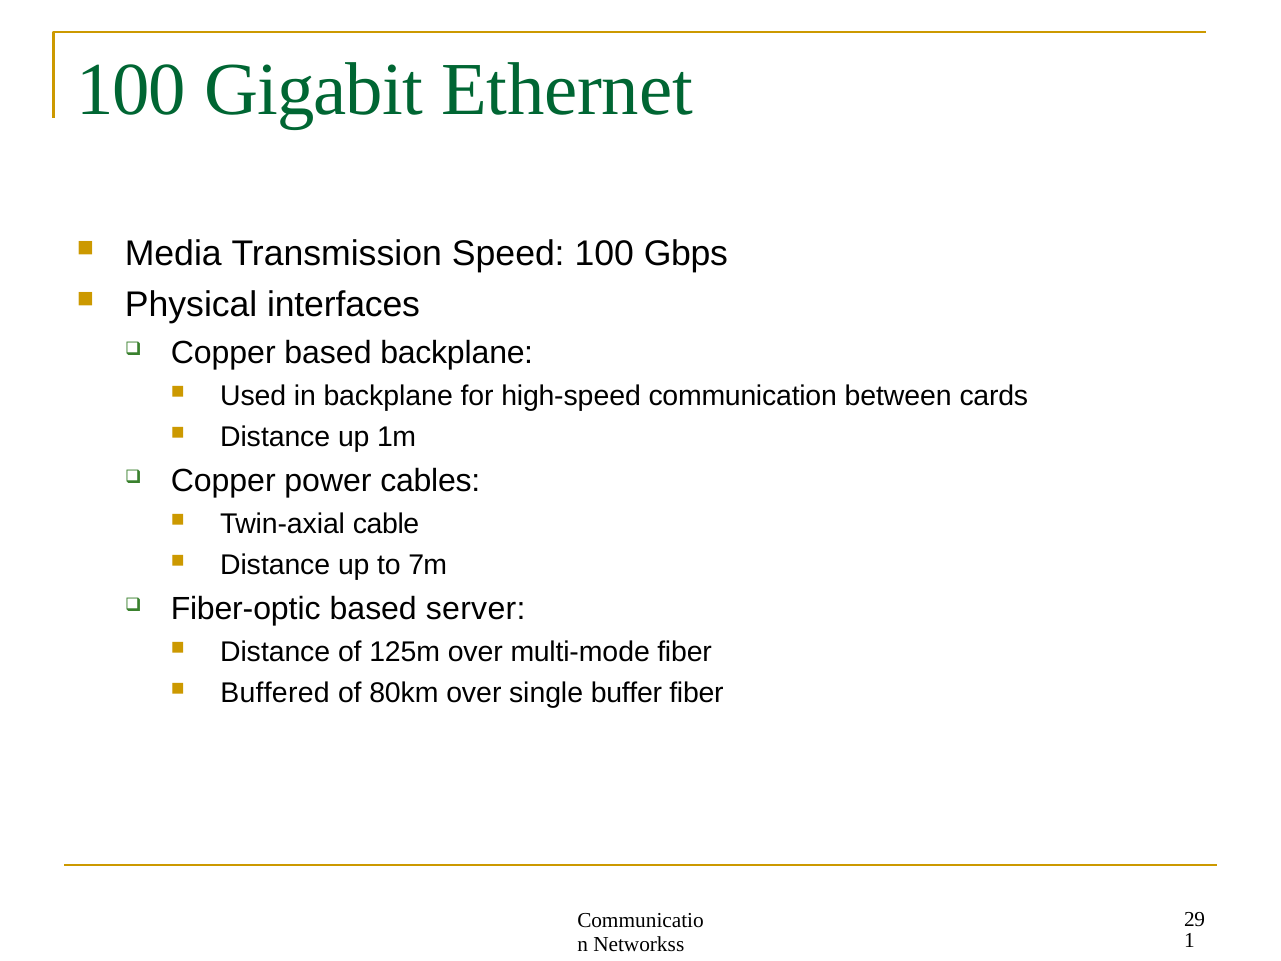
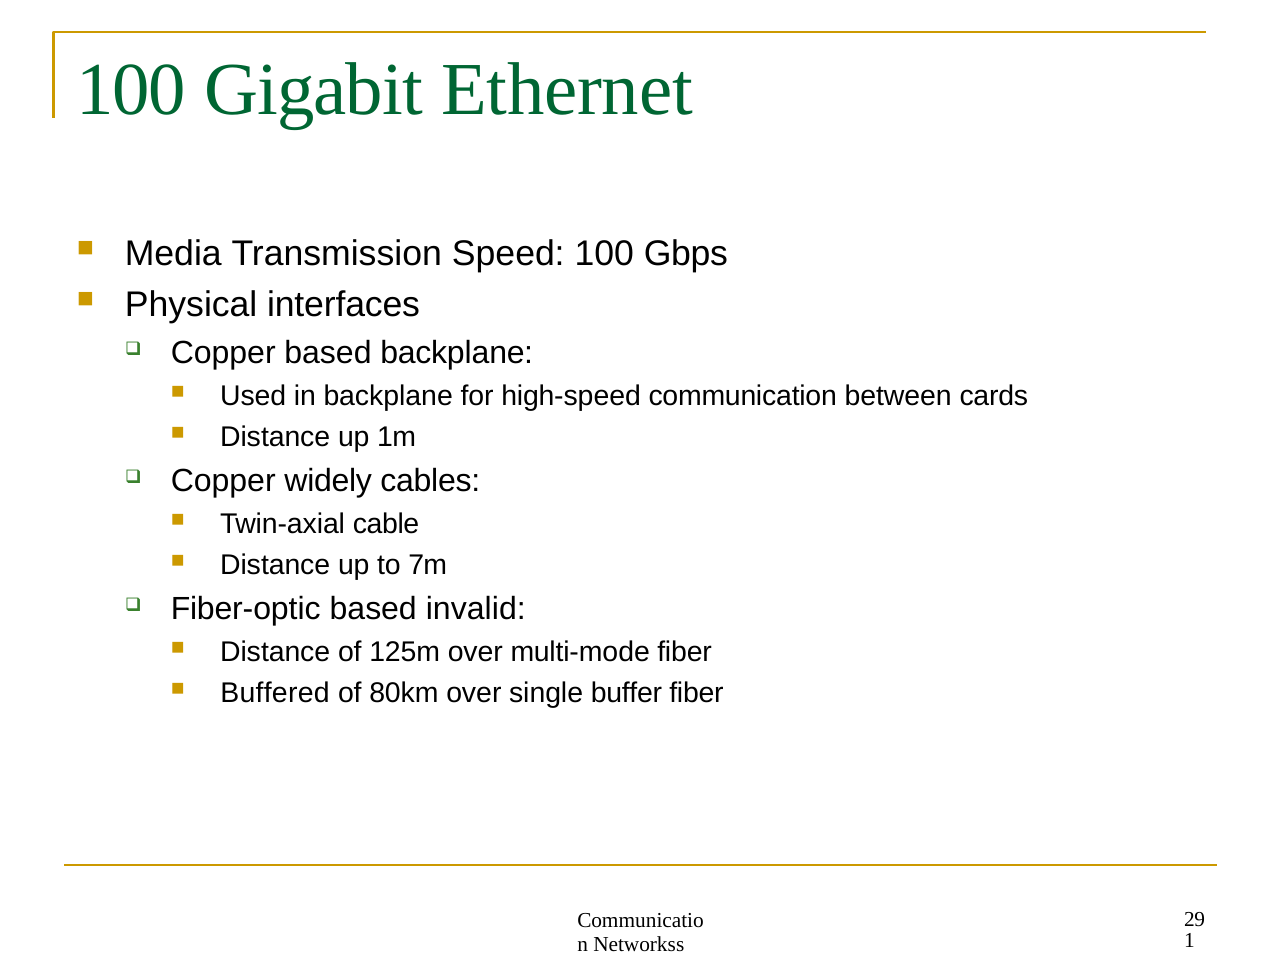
power: power -> widely (328, 481)
server: server -> invalid (476, 609)
